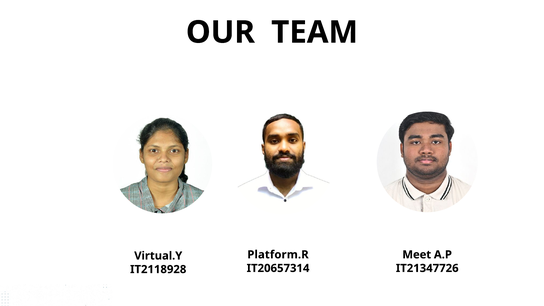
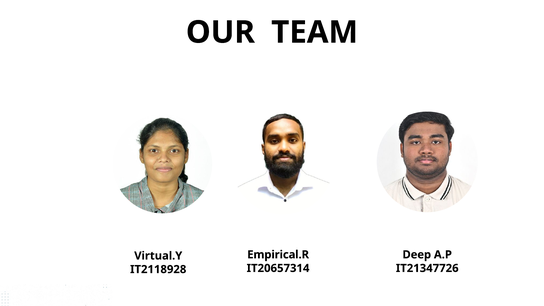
Platform.R: Platform.R -> Empirical.R (278, 255)
Meet: Meet -> Deep (417, 255)
